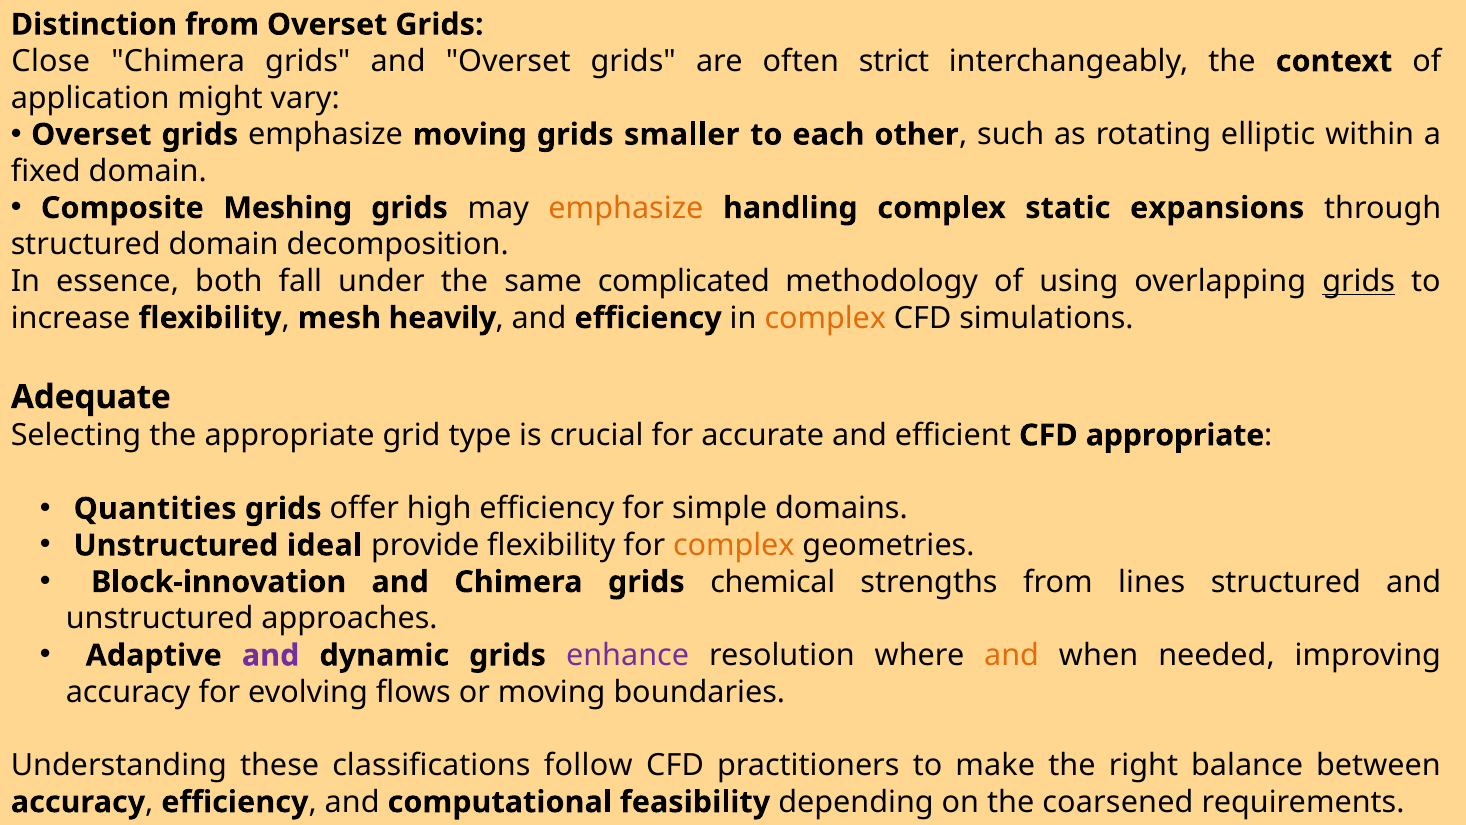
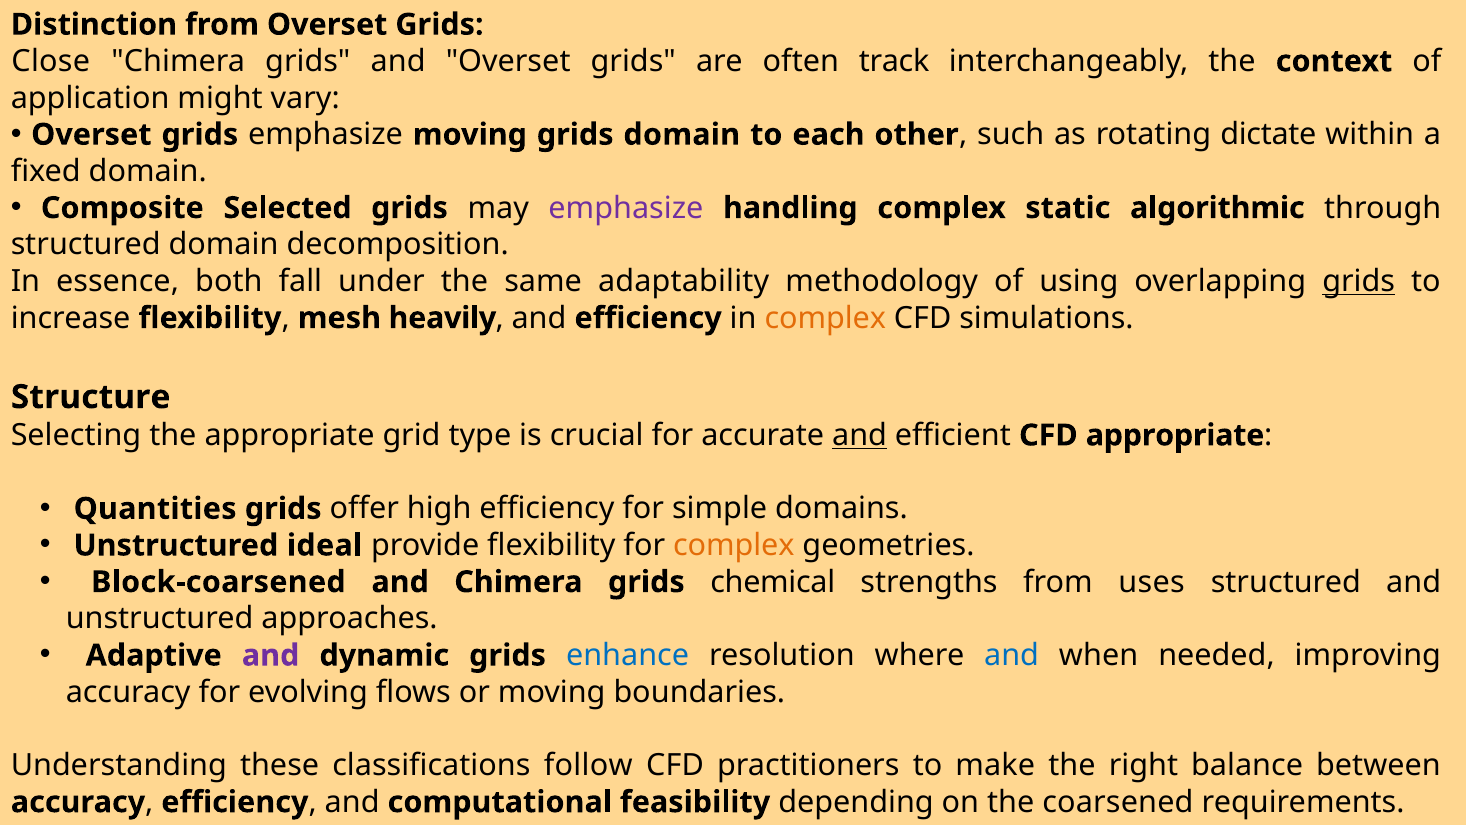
strict: strict -> track (894, 61)
grids smaller: smaller -> domain (682, 135)
elliptic: elliptic -> dictate (1268, 135)
Meshing: Meshing -> Selected (288, 208)
emphasize colour: orange -> purple (626, 208)
expansions: expansions -> algorithmic (1217, 208)
complicated: complicated -> adaptability (684, 281)
Adequate: Adequate -> Structure (91, 397)
and underline: none -> present (860, 435)
Block-innovation: Block-innovation -> Block-coarsened (218, 582)
lines: lines -> uses (1152, 582)
enhance colour: purple -> blue (628, 655)
and colour: orange -> blue (1012, 655)
